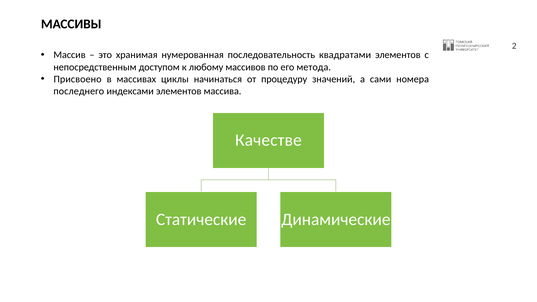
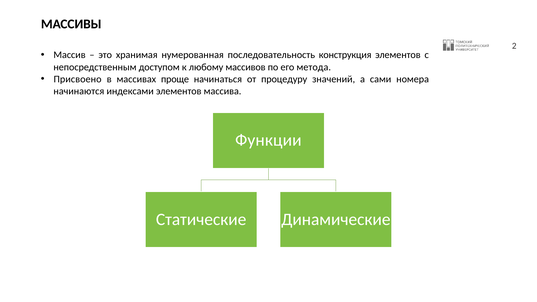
квадратами: квадратами -> конструкция (345, 55)
циклы: циклы -> проще (175, 79)
последнего: последнего -> начинаются (79, 91)
Качестве: Качестве -> Функции (268, 140)
